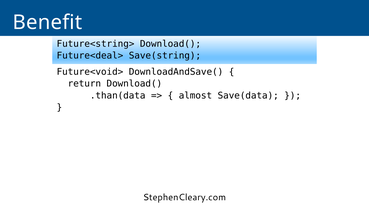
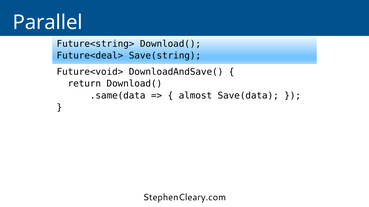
Benefit: Benefit -> Parallel (48, 22)
.than(data: .than(data -> .same(data (118, 96)
